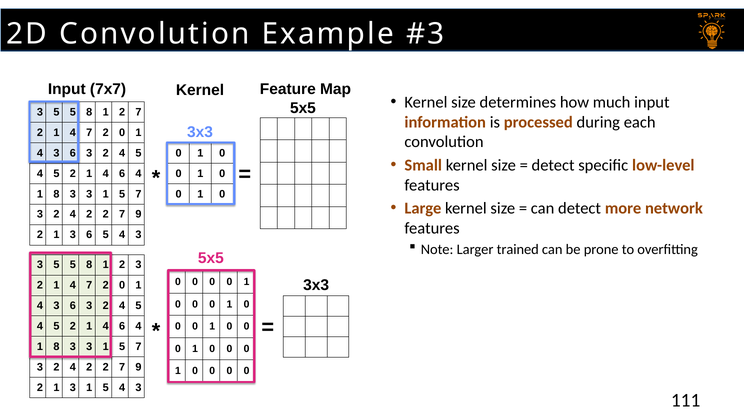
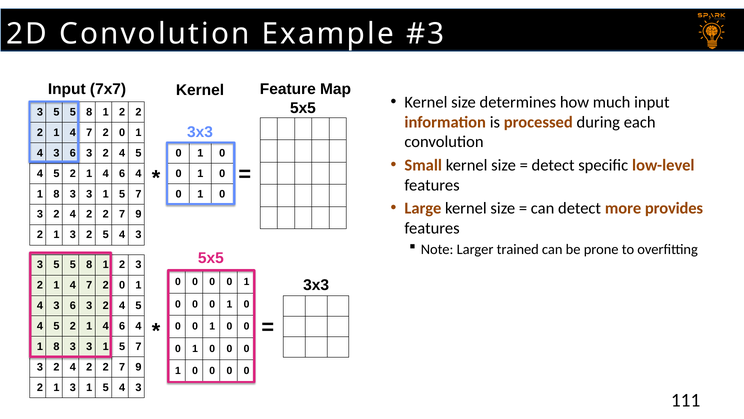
1 2 7: 7 -> 2 (138, 112)
network: network -> provides (674, 208)
1 3 6: 6 -> 2 (89, 235)
